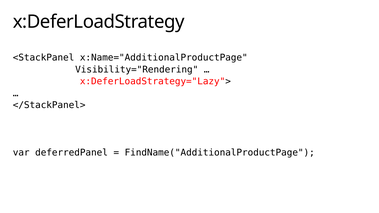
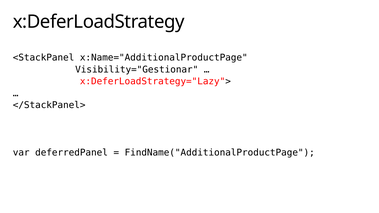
Visibility="Rendering: Visibility="Rendering -> Visibility="Gestionar (137, 70)
